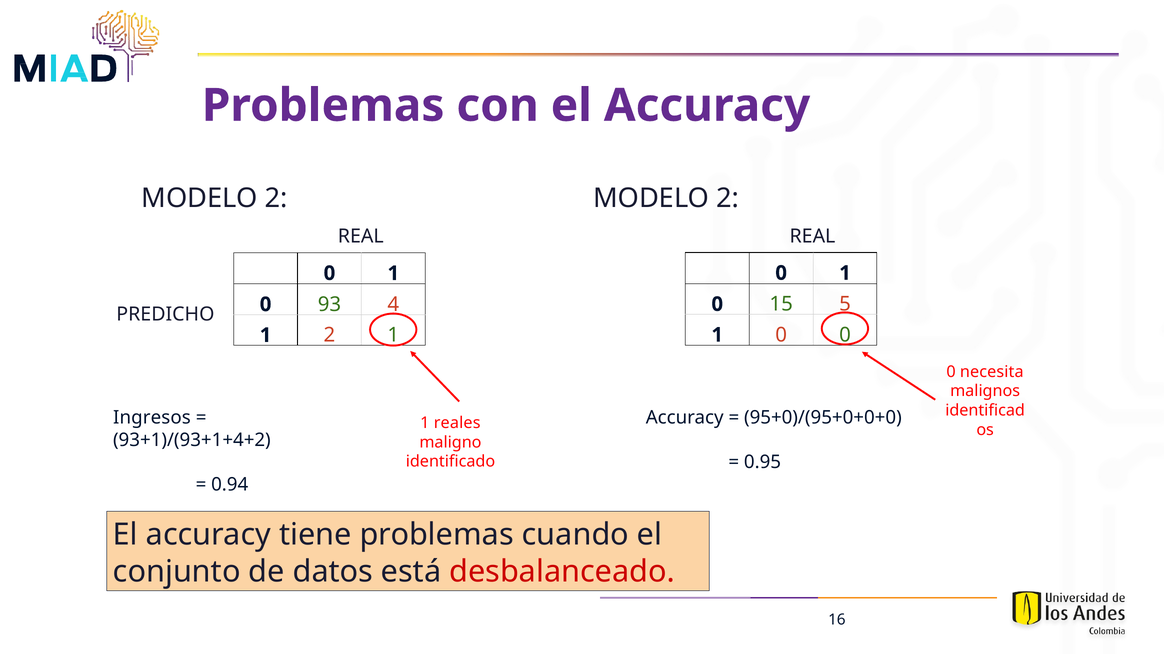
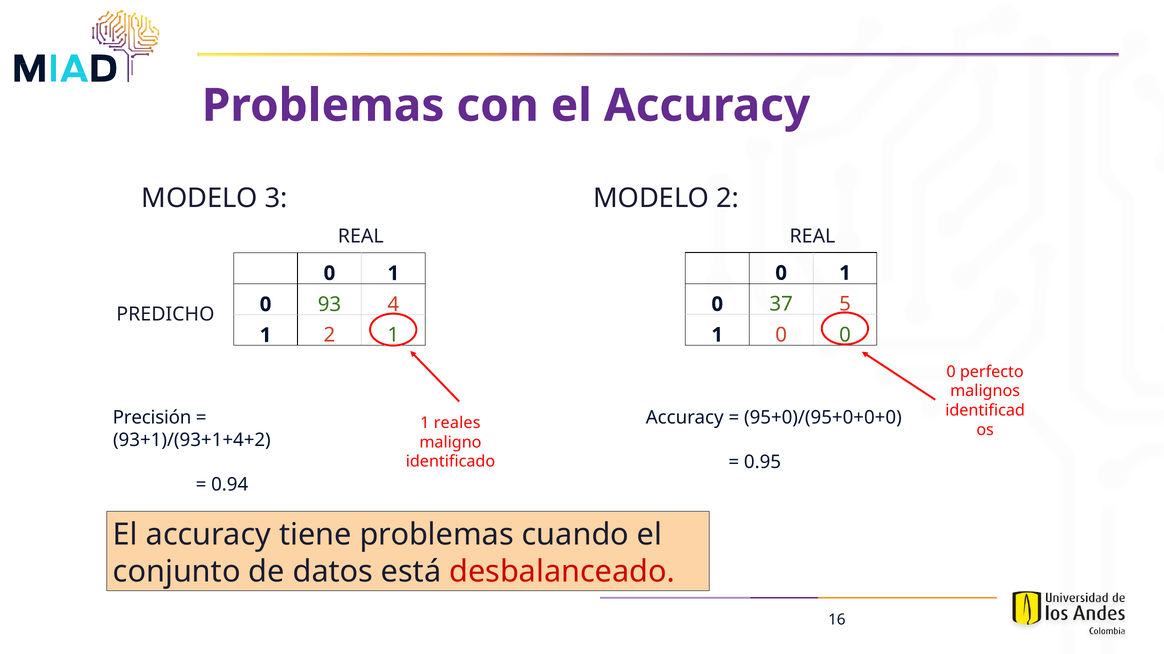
2: 2 -> 3 (276, 198)
15: 15 -> 37 (781, 304)
necesita: necesita -> perfecto (992, 372)
Ingresos: Ingresos -> Precisión (152, 418)
